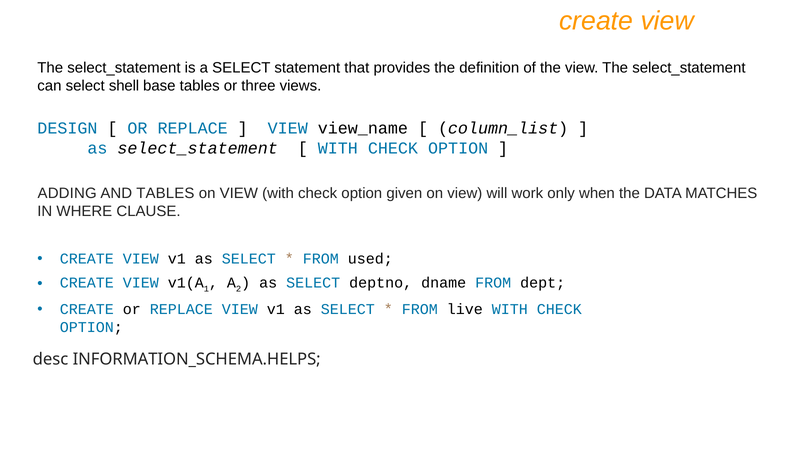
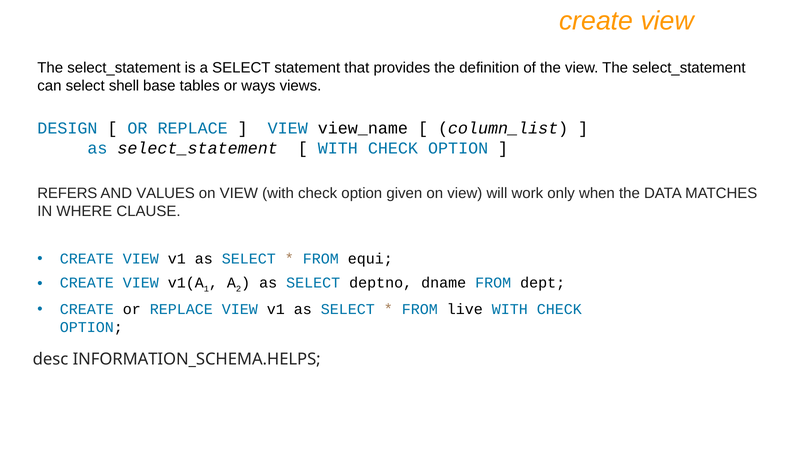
three: three -> ways (258, 86)
ADDING: ADDING -> REFERS (67, 193)
AND TABLES: TABLES -> VALUES (166, 193)
used: used -> equi (370, 259)
